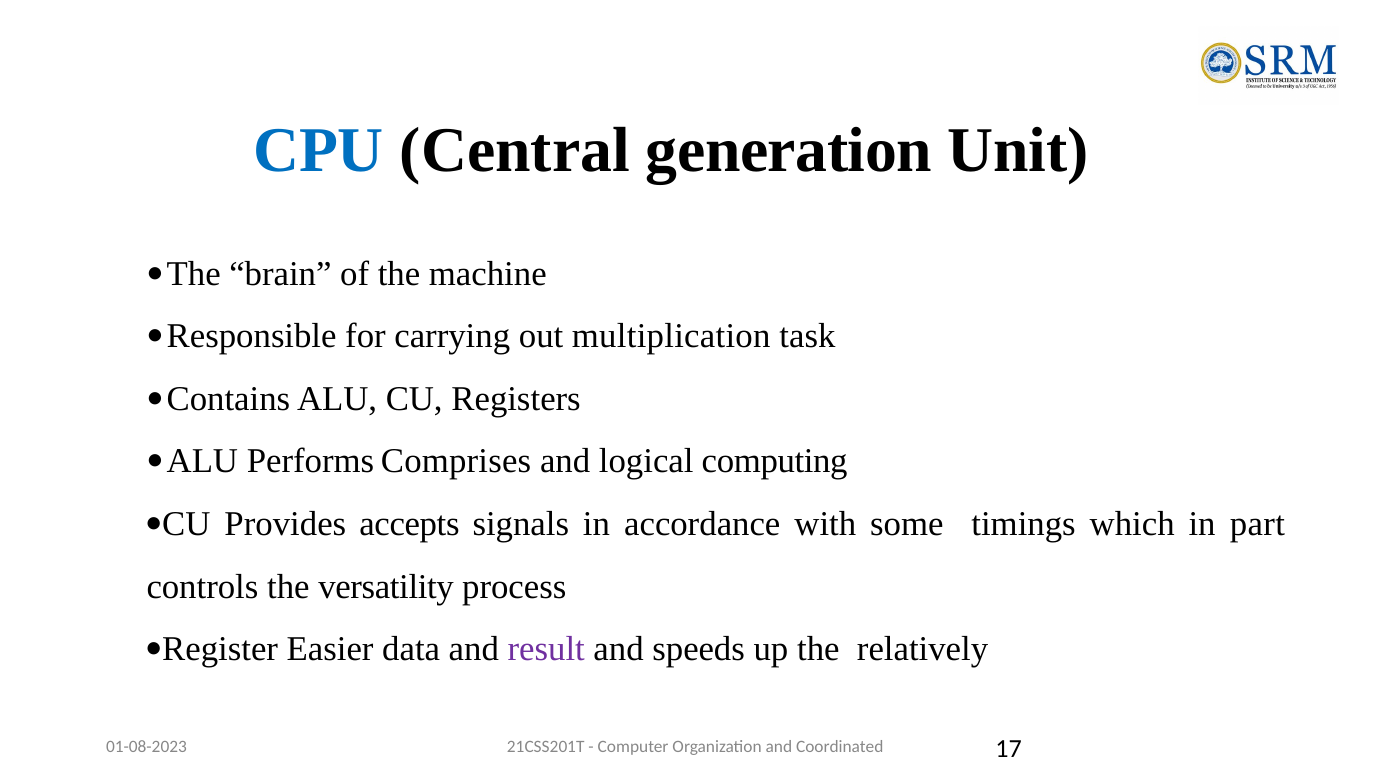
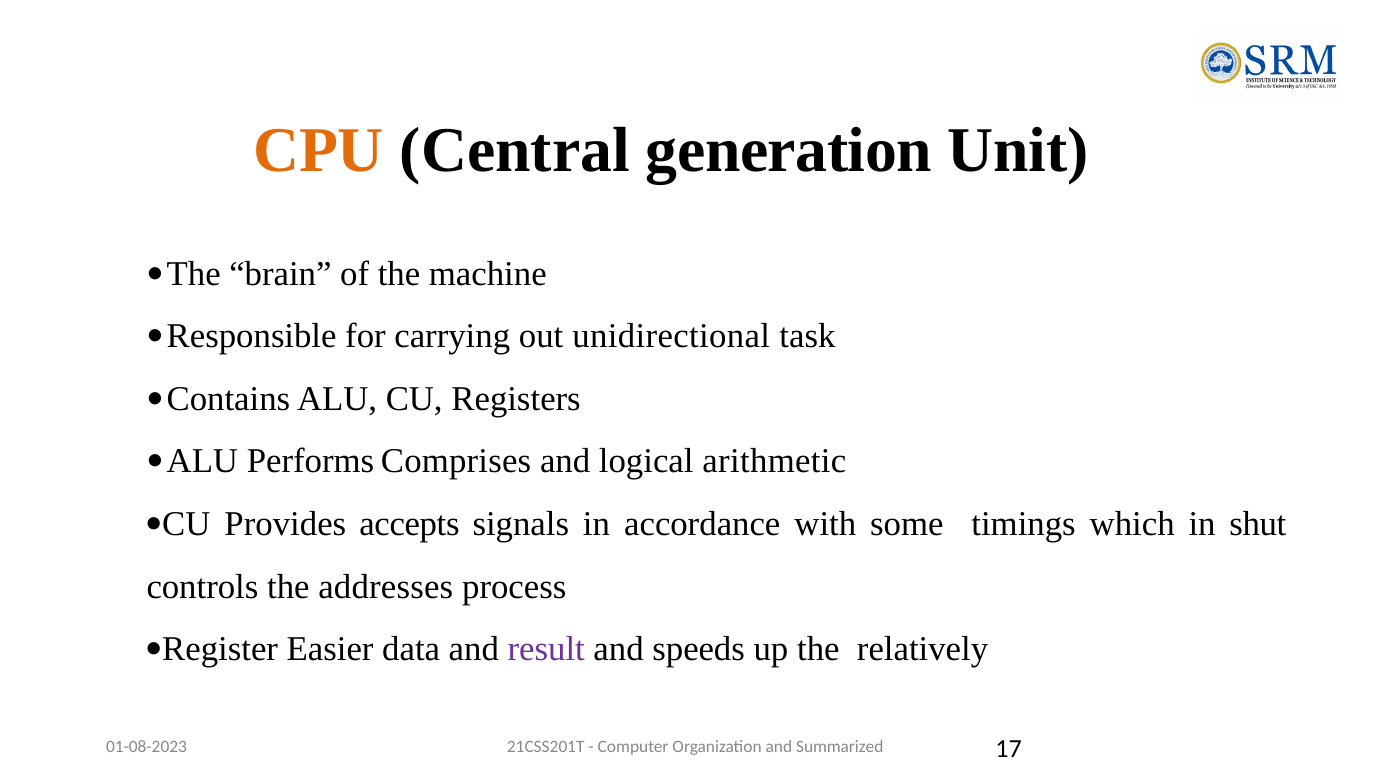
CPU colour: blue -> orange (319, 150)
multiplication: multiplication -> unidirectional (671, 337)
computing: computing -> arithmetic (774, 462)
part: part -> shut (1258, 524)
versatility: versatility -> addresses (386, 587)
Coordinated: Coordinated -> Summarized (840, 747)
